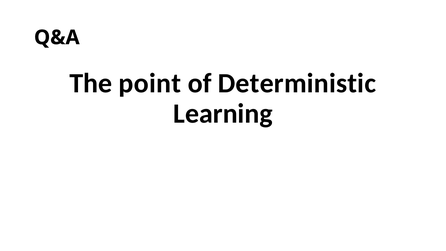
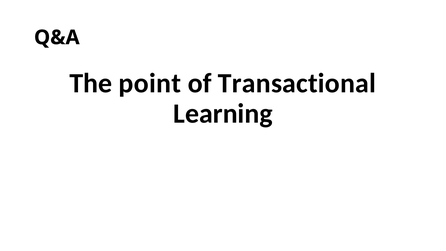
Deterministic: Deterministic -> Transactional (297, 83)
